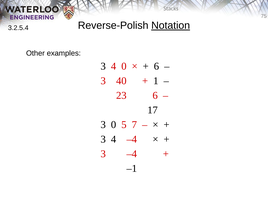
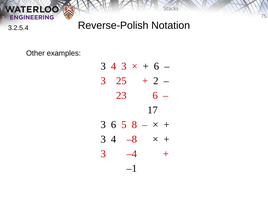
Notation underline: present -> none (171, 26)
4 0: 0 -> 3 (124, 66)
40: 40 -> 25 (121, 81)
1: 1 -> 2 (156, 81)
3 0: 0 -> 6 (114, 125)
7: 7 -> 8 (134, 125)
4 –4: –4 -> –8 (132, 139)
